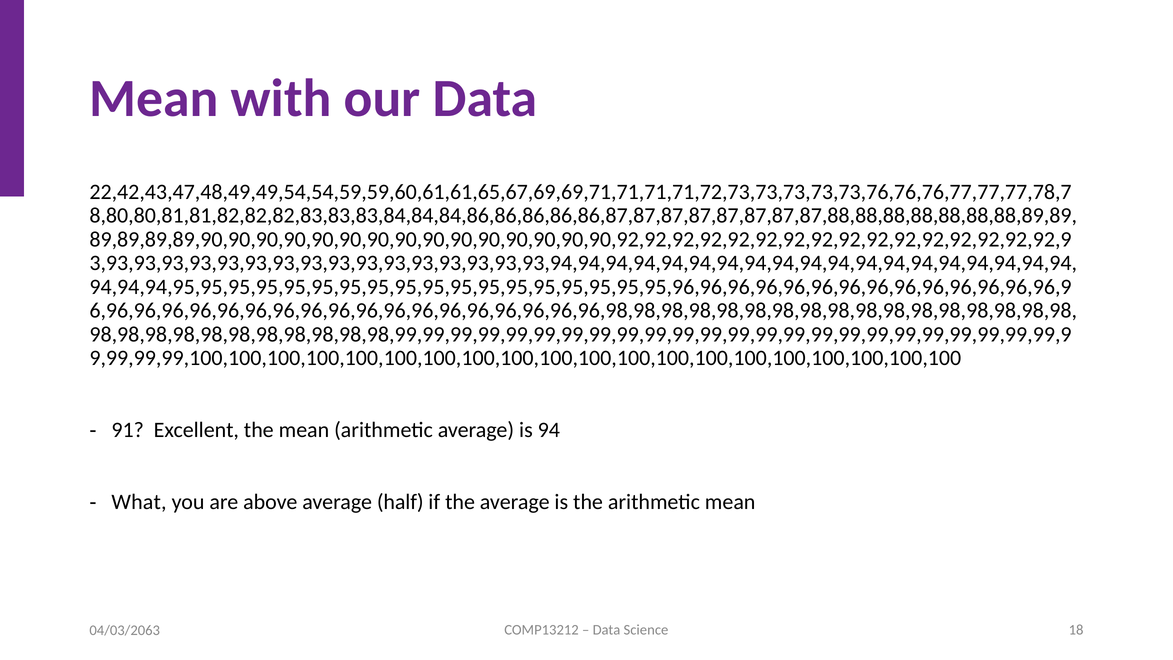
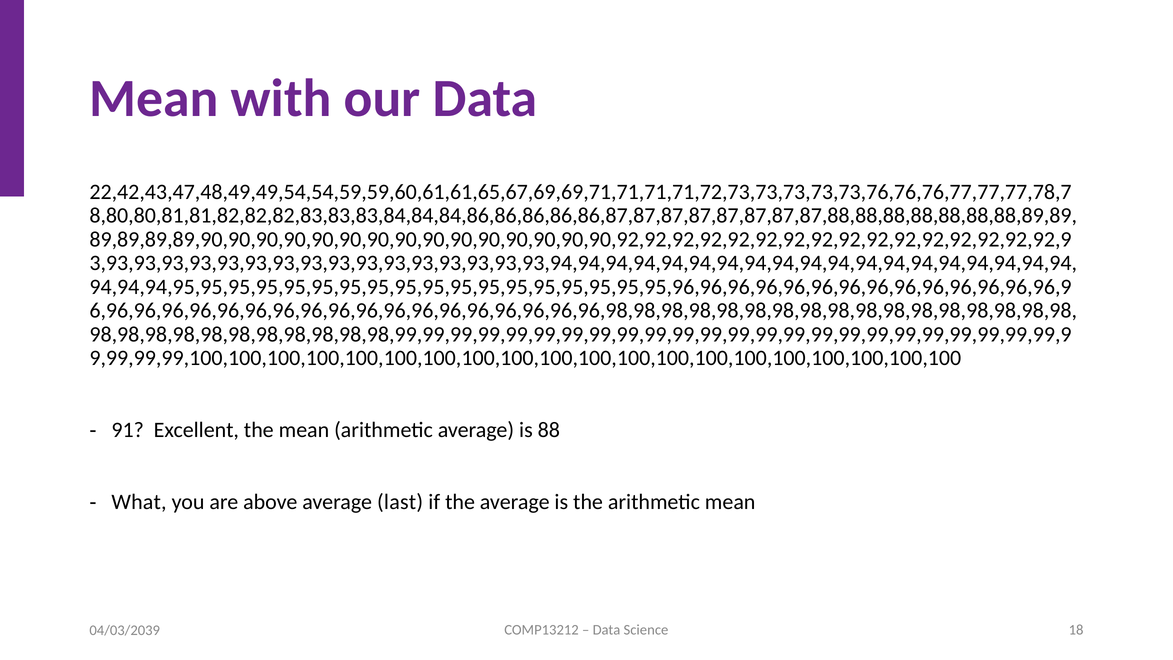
94: 94 -> 88 (549, 430)
half: half -> last (400, 502)
04/03/2063: 04/03/2063 -> 04/03/2039 (125, 630)
